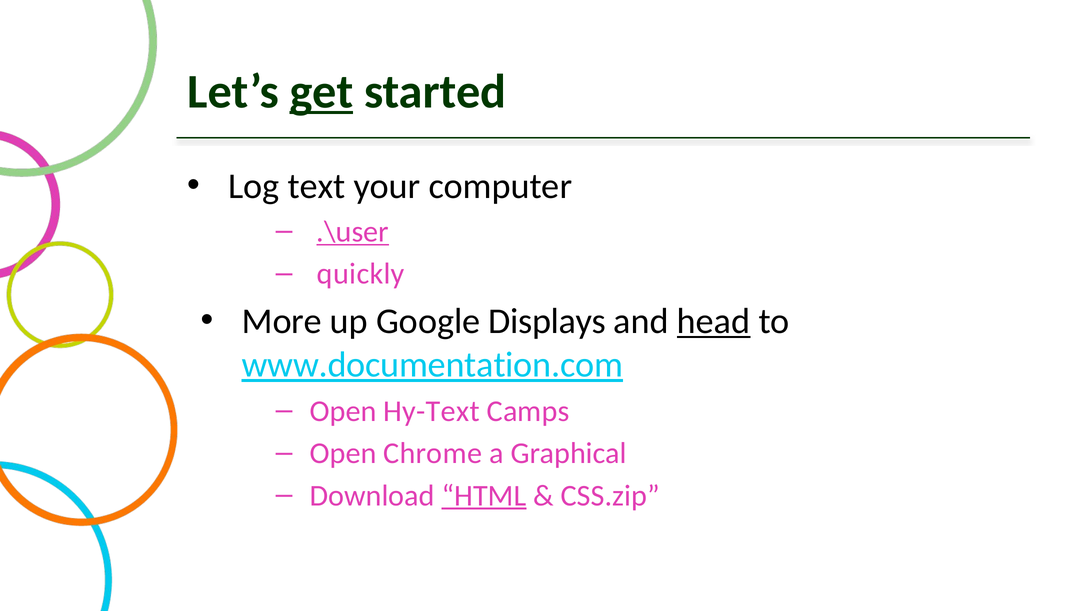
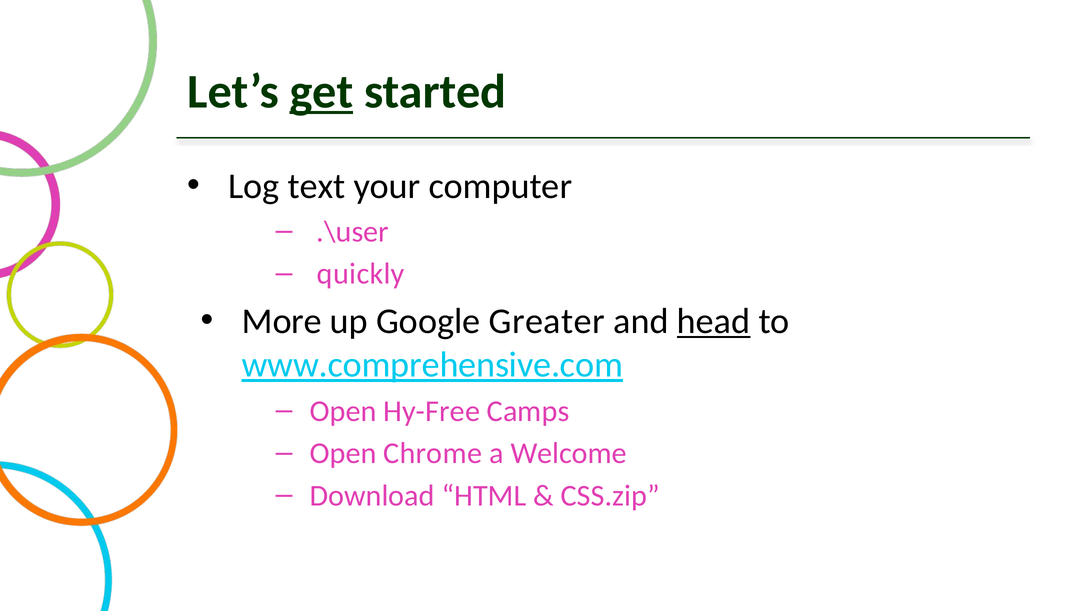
.\user underline: present -> none (353, 232)
Displays: Displays -> Greater (547, 322)
www.documentation.com: www.documentation.com -> www.comprehensive.com (432, 365)
Hy-Text: Hy-Text -> Hy-Free (432, 411)
Graphical: Graphical -> Welcome (569, 454)
HTML underline: present -> none (484, 496)
